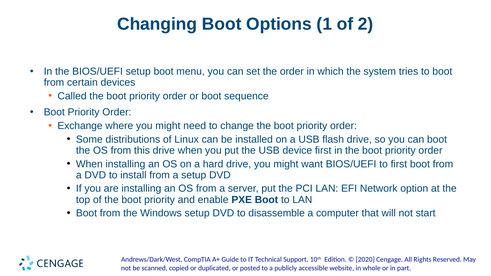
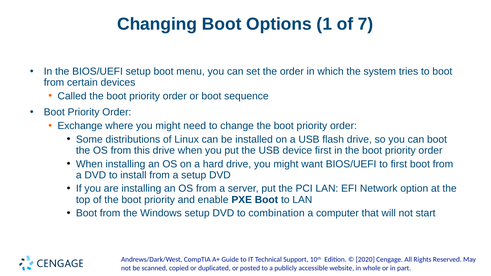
2: 2 -> 7 (366, 24)
disassemble: disassemble -> combination (277, 213)
